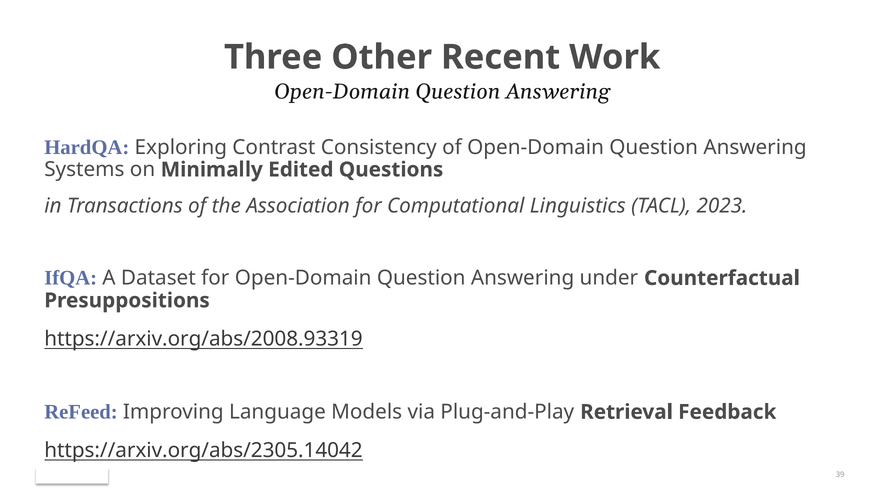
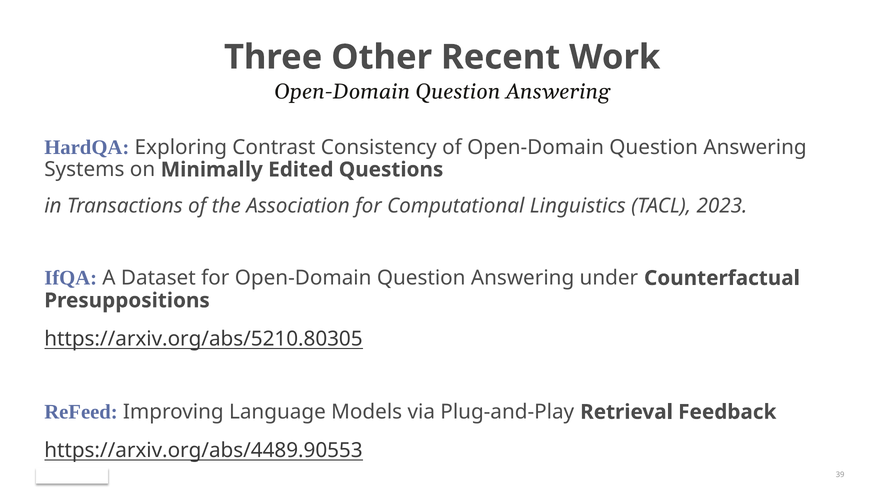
https://arxiv.org/abs/2008.93319: https://arxiv.org/abs/2008.93319 -> https://arxiv.org/abs/5210.80305 (203, 339)
https://arxiv.org/abs/2305.14042: https://arxiv.org/abs/2305.14042 -> https://arxiv.org/abs/4489.90553 (203, 451)
